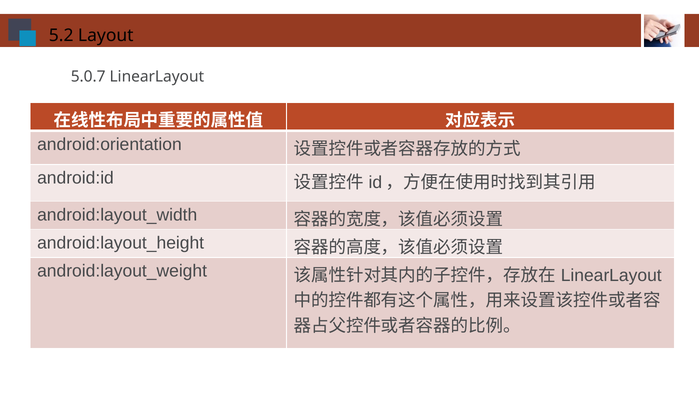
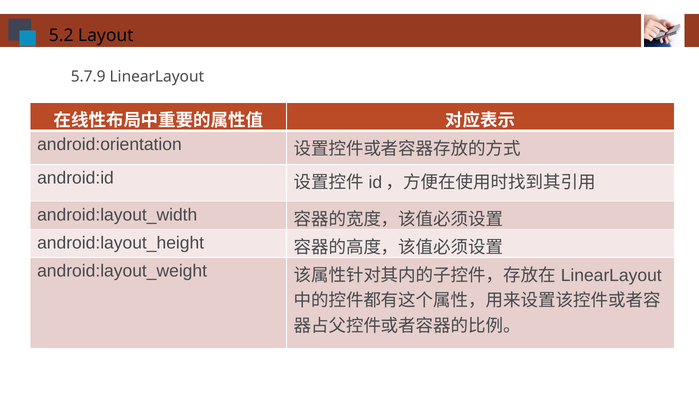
5.0.7: 5.0.7 -> 5.7.9 (88, 76)
